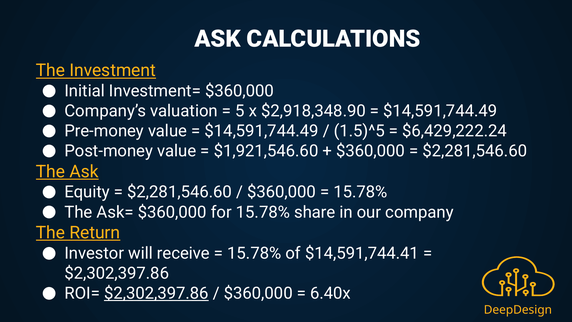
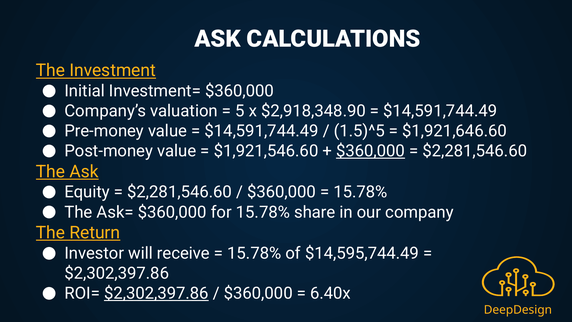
$6,429,222.24: $6,429,222.24 -> $1,921,646.60 (455, 131)
$360,000 underline: none -> present (371, 151)
$14,591,744.41: $14,591,744.41 -> $14,595,744.49 (362, 253)
